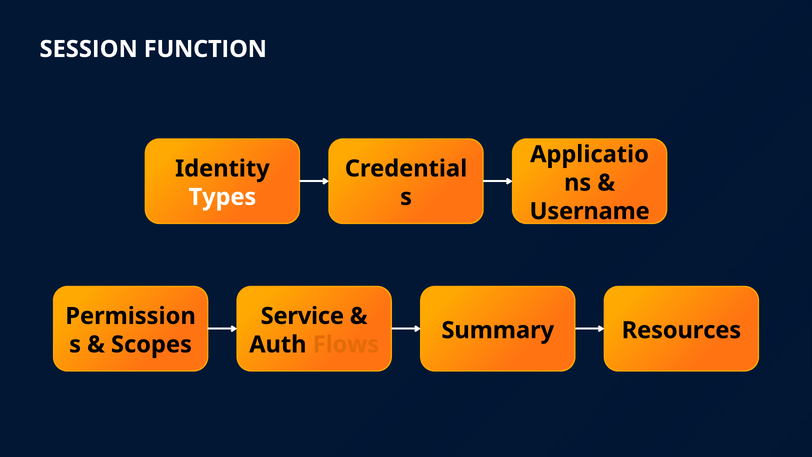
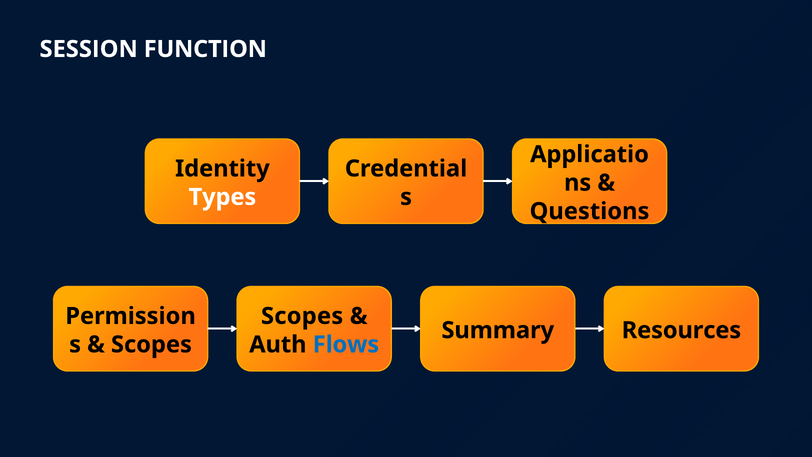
Username: Username -> Questions (590, 211)
Service: Service -> Scopes (302, 316)
Flows colour: orange -> blue (346, 344)
